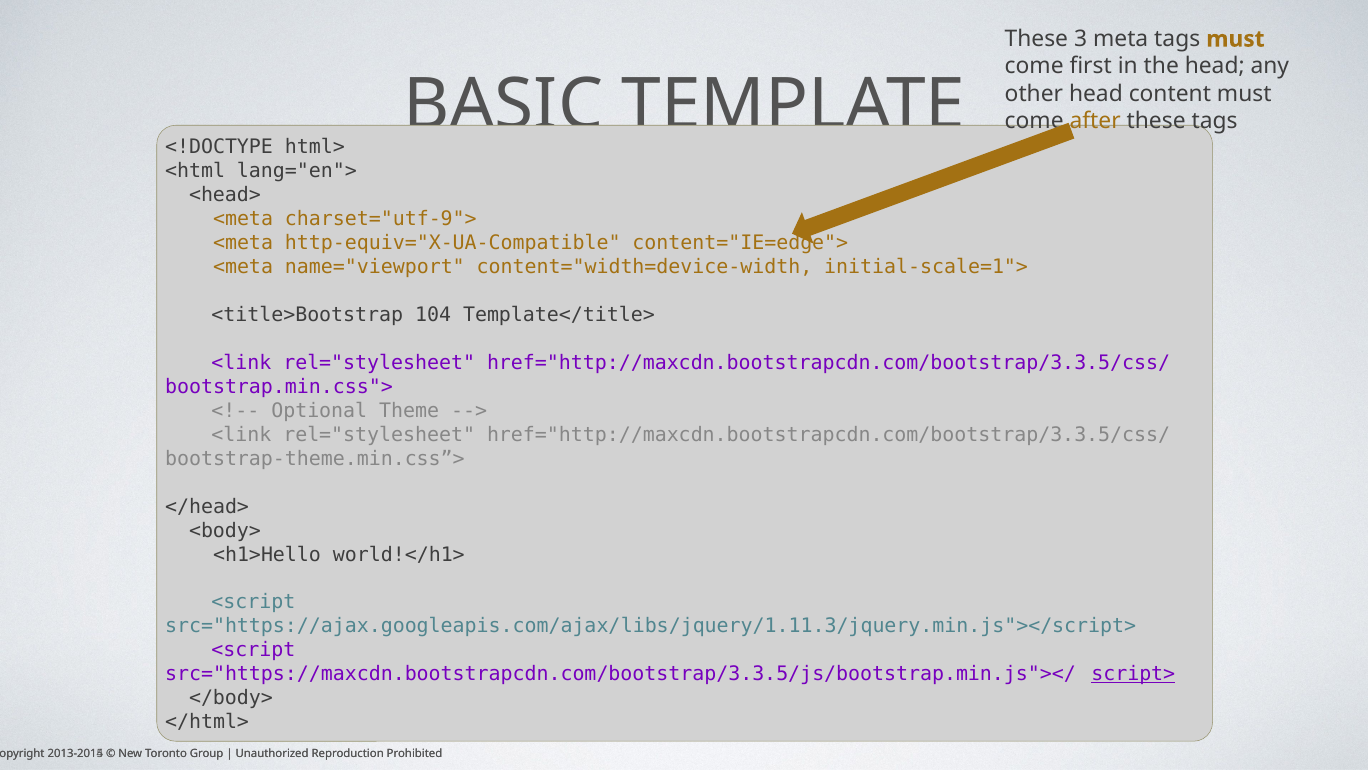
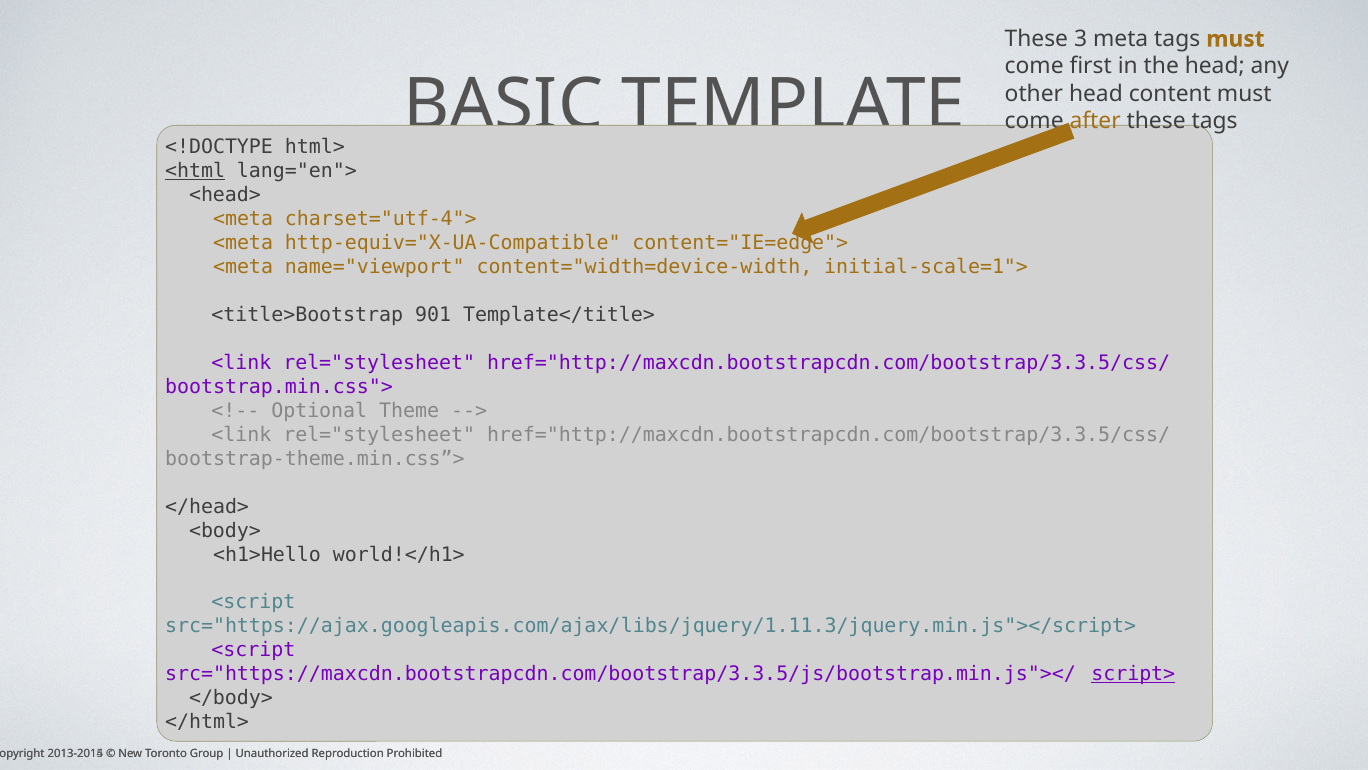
<html underline: none -> present (195, 171)
charset="utf-9">: charset="utf-9"> -> charset="utf-4"> (381, 219)
104: 104 -> 901 (433, 315)
